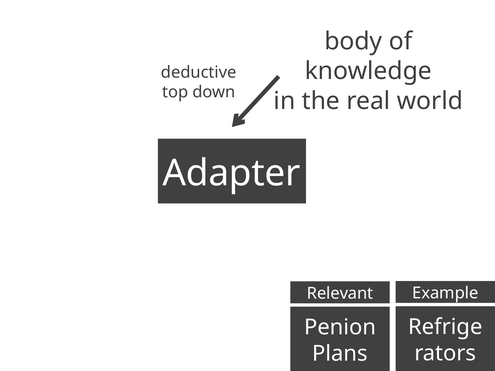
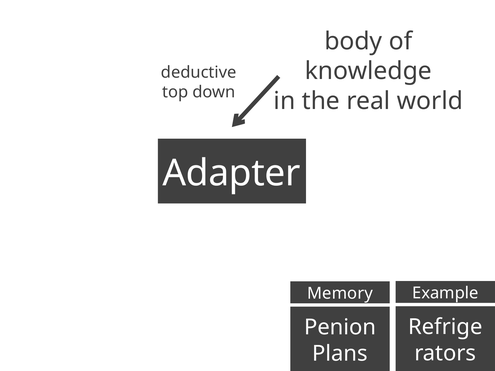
Relevant: Relevant -> Memory (340, 294)
